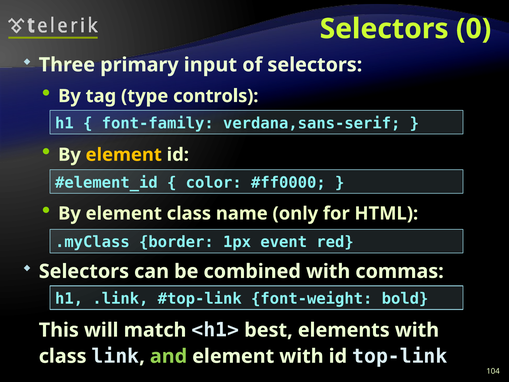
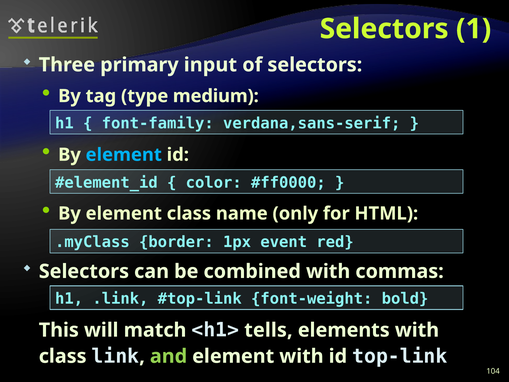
0: 0 -> 1 (474, 29)
controls: controls -> medium (216, 96)
element colour: yellow -> light blue (124, 155)
best: best -> tells (268, 330)
